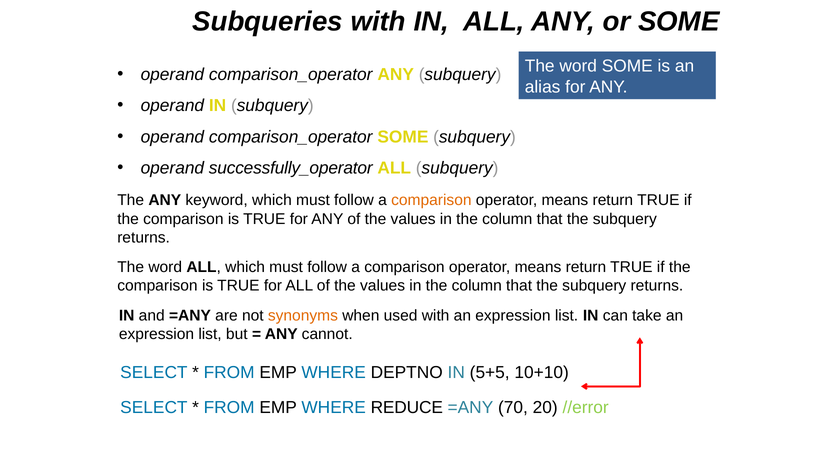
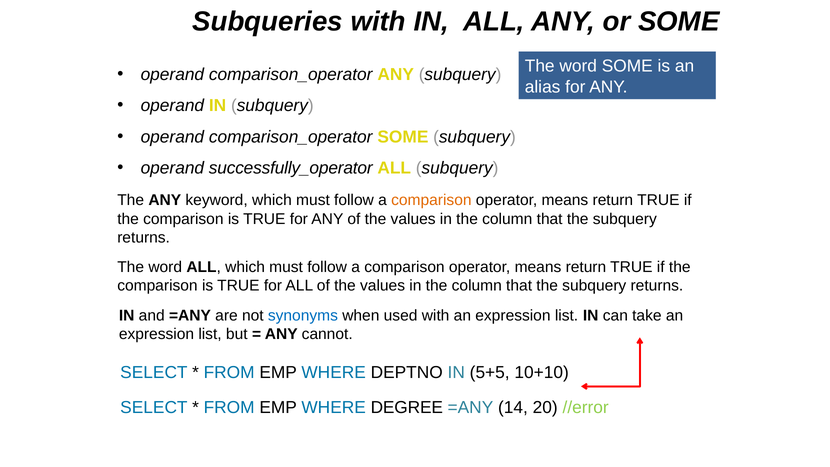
synonyms colour: orange -> blue (303, 315)
REDUCE: REDUCE -> DEGREE (407, 408)
70: 70 -> 14 (513, 408)
